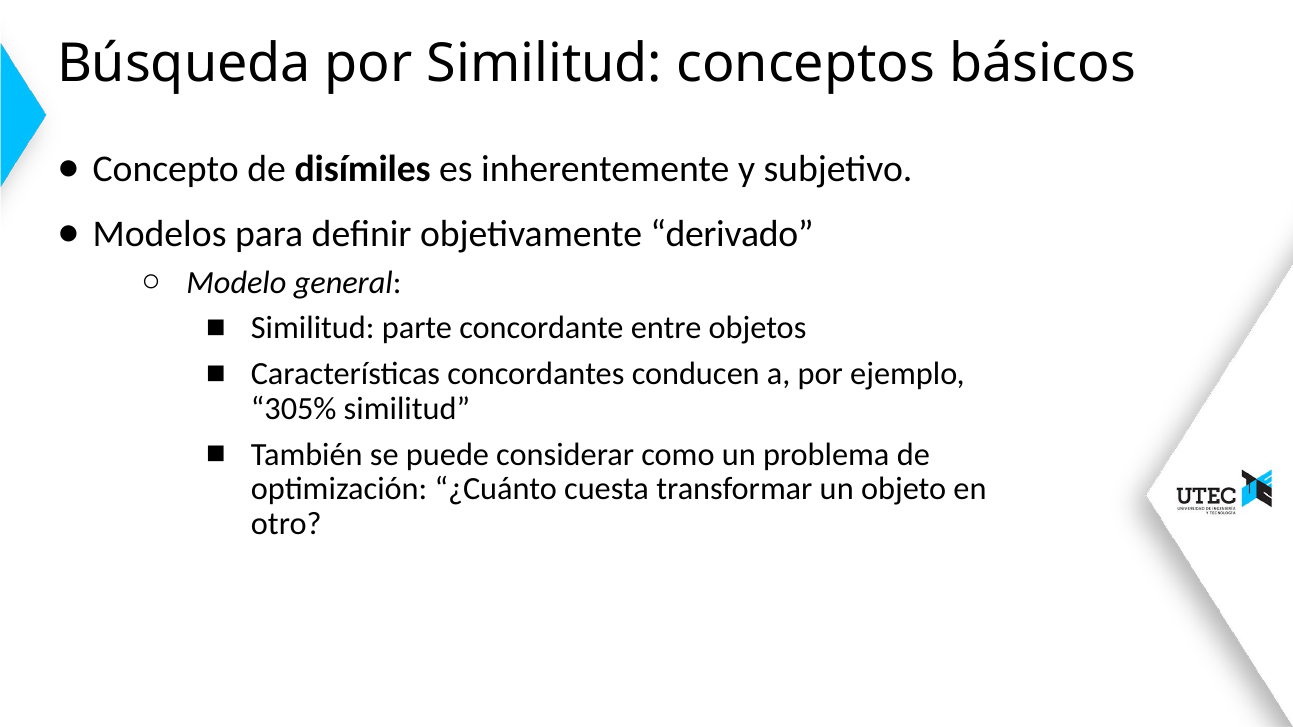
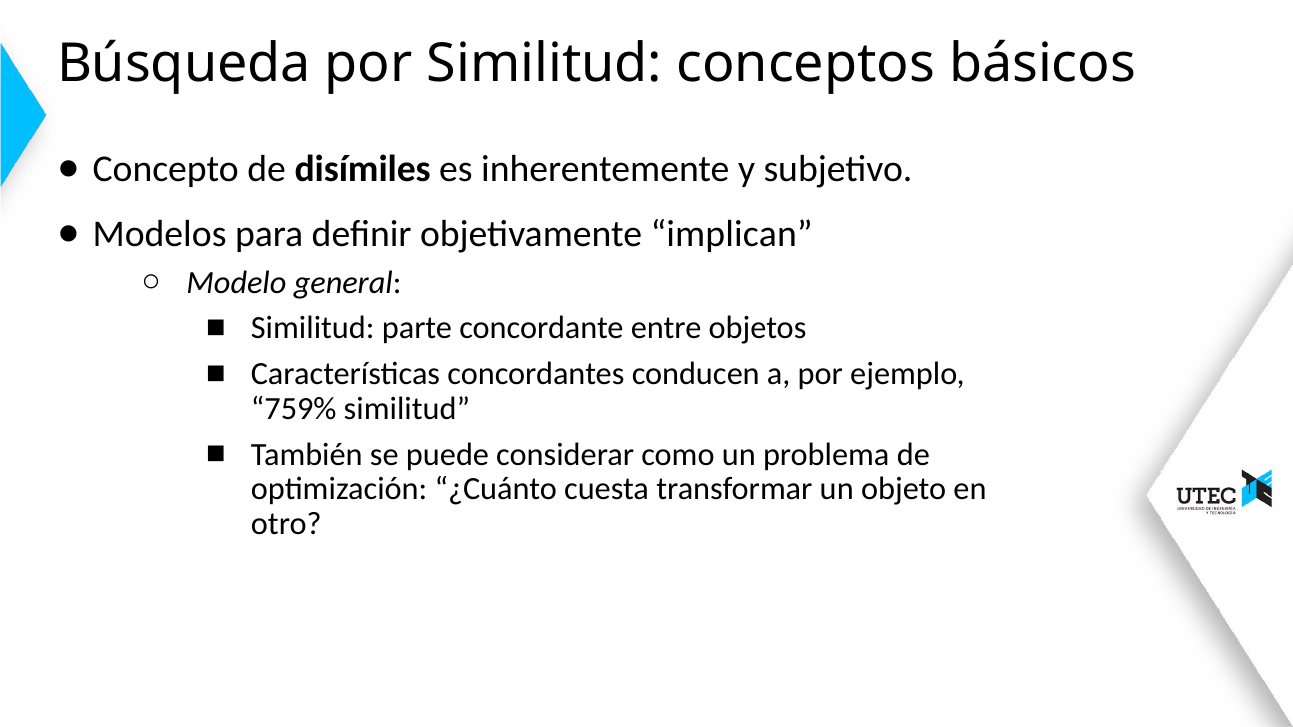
derivado: derivado -> implican (732, 234)
305%: 305% -> 759% (294, 409)
